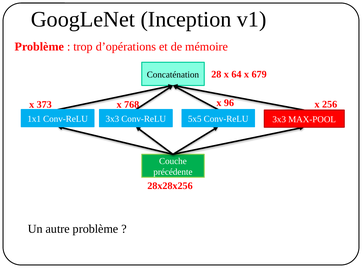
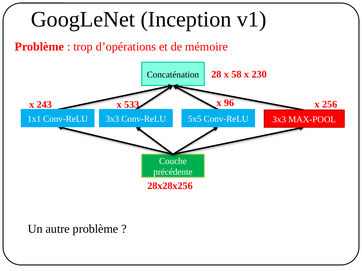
64: 64 -> 58 (236, 74)
679: 679 -> 230 (259, 74)
373: 373 -> 243 (44, 105)
768: 768 -> 533 (132, 105)
